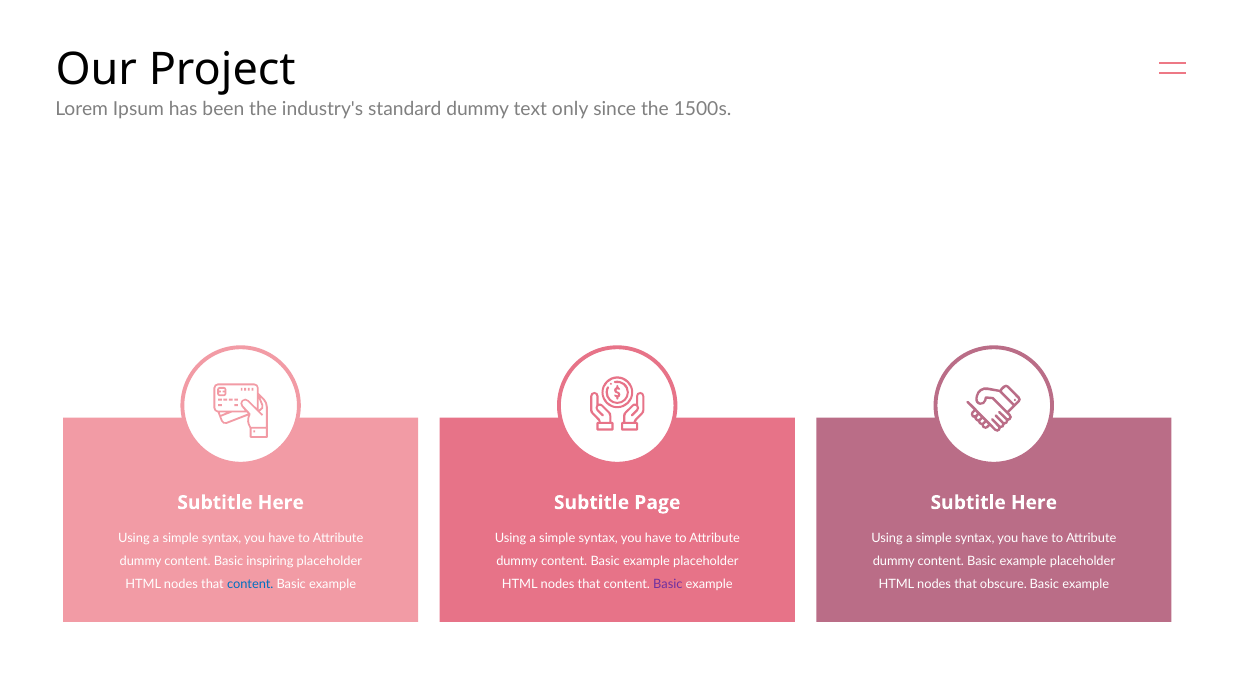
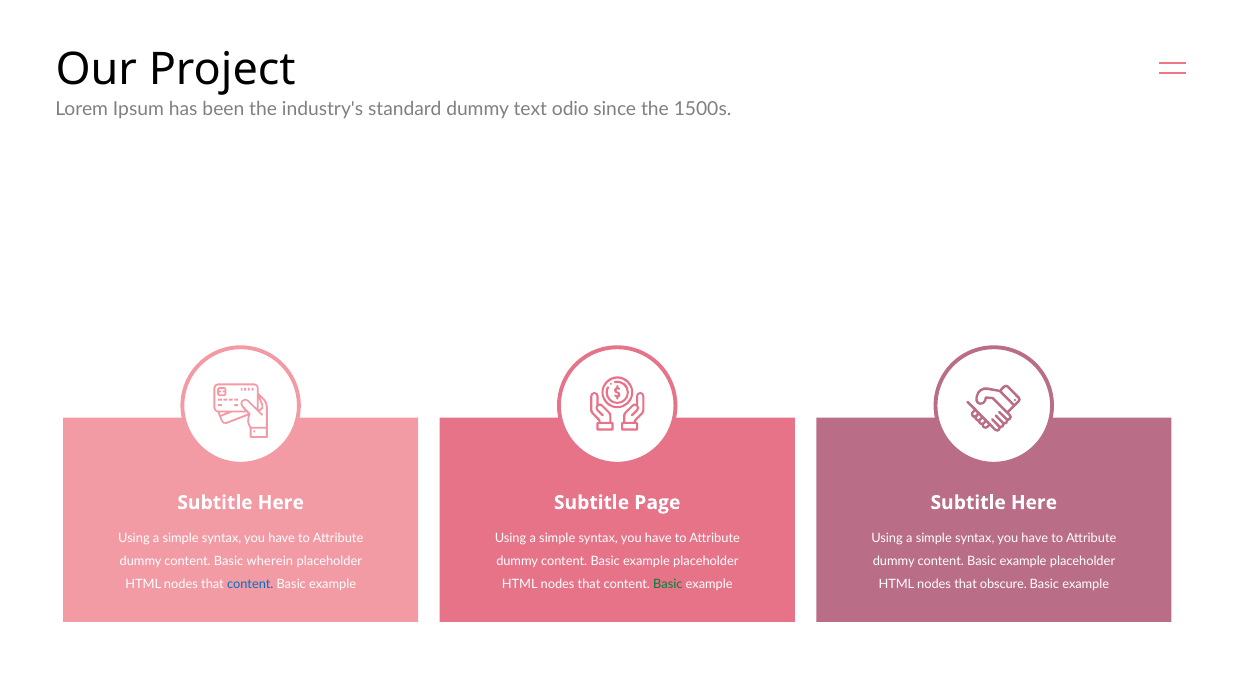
only: only -> odio (570, 109)
inspiring: inspiring -> wherein (270, 562)
Basic colour: purple -> green (668, 585)
